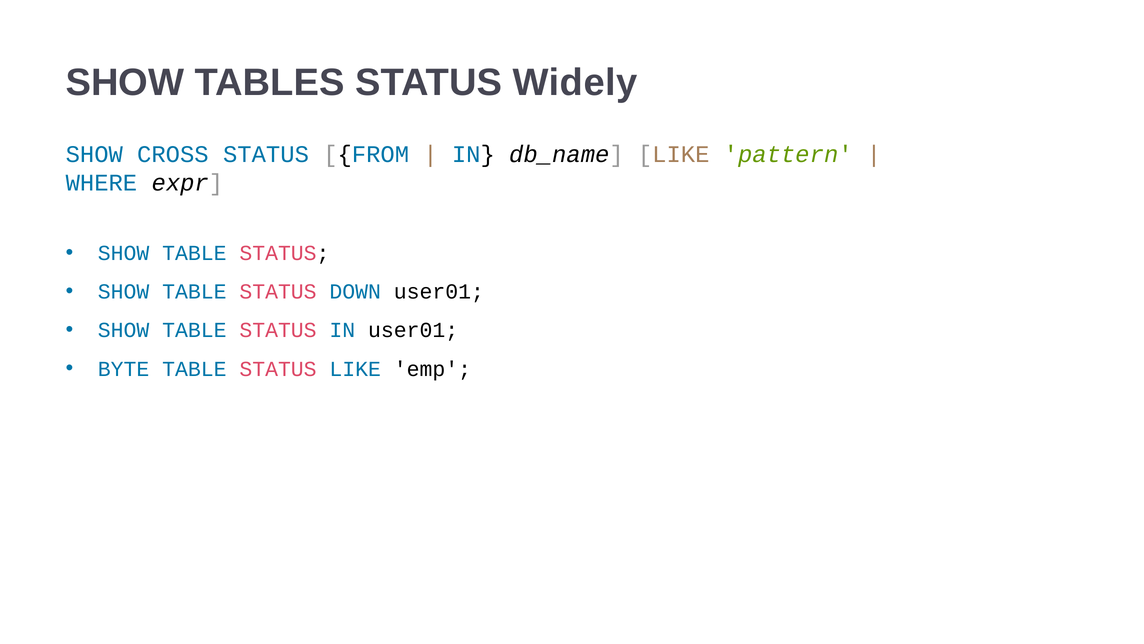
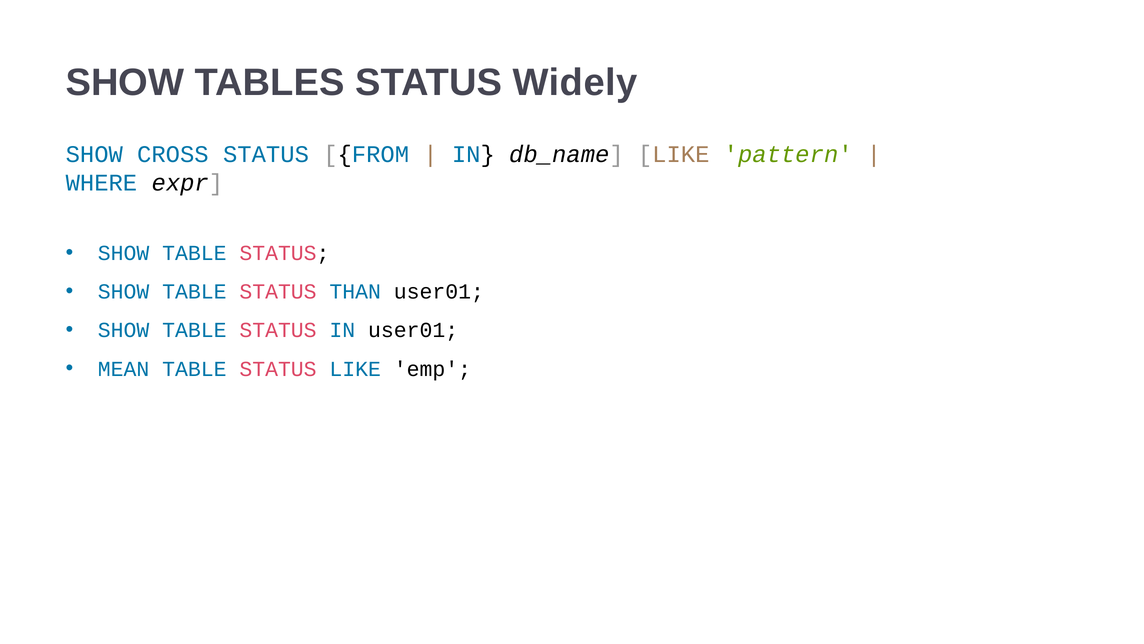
DOWN: DOWN -> THAN (355, 292)
BYTE: BYTE -> MEAN (124, 369)
